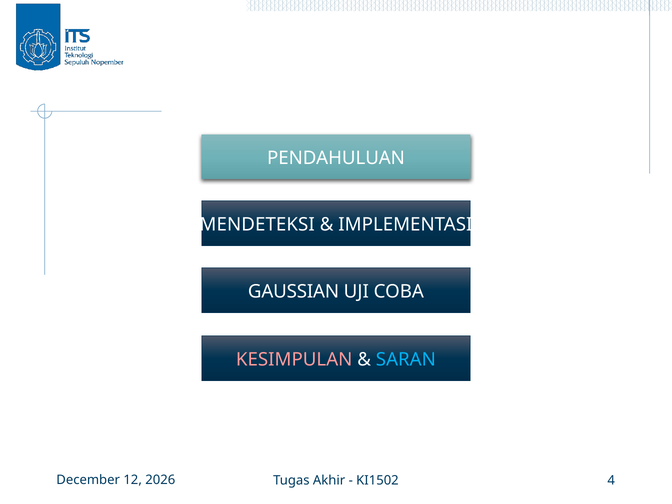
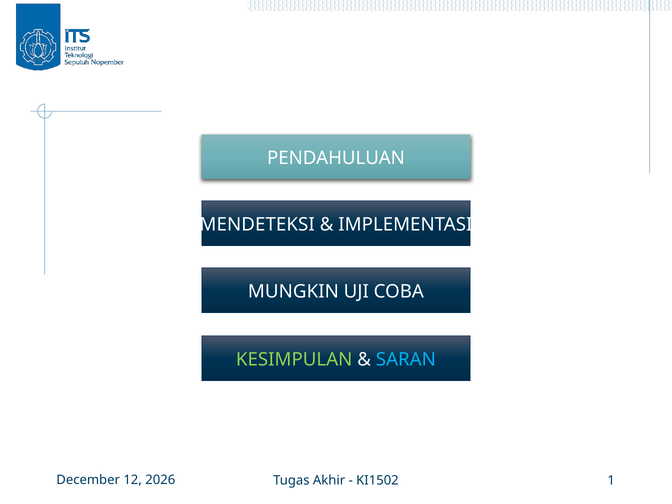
GAUSSIAN: GAUSSIAN -> MUNGKIN (293, 292)
KESIMPULAN colour: pink -> light green (294, 360)
4: 4 -> 1 (611, 480)
